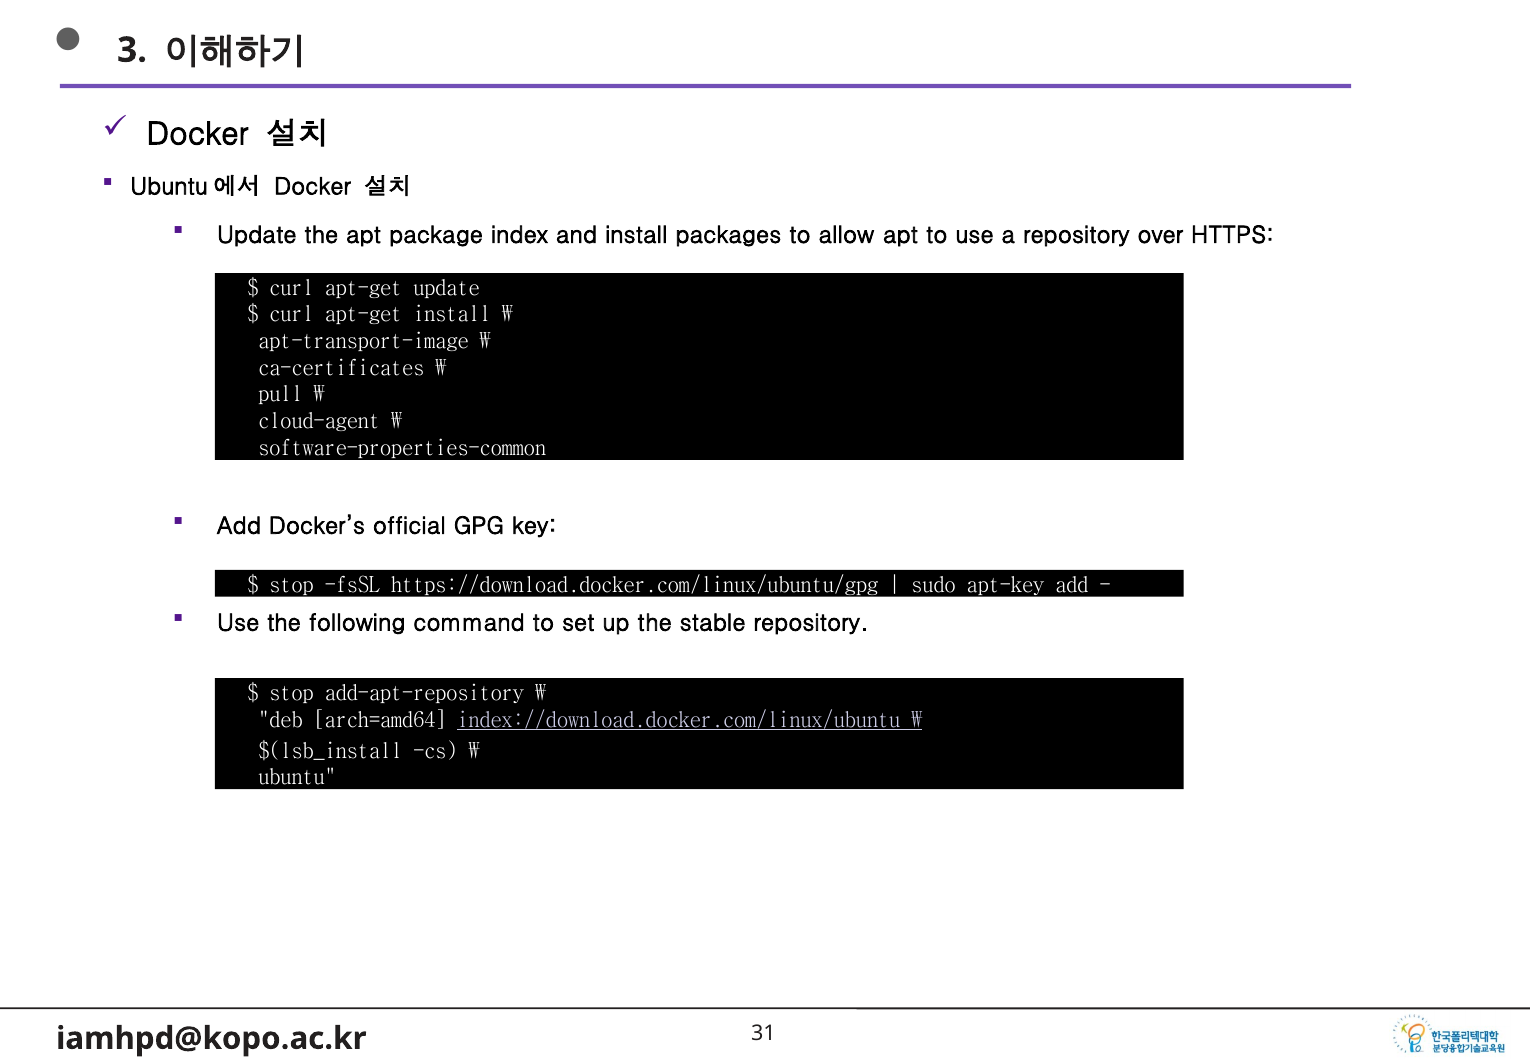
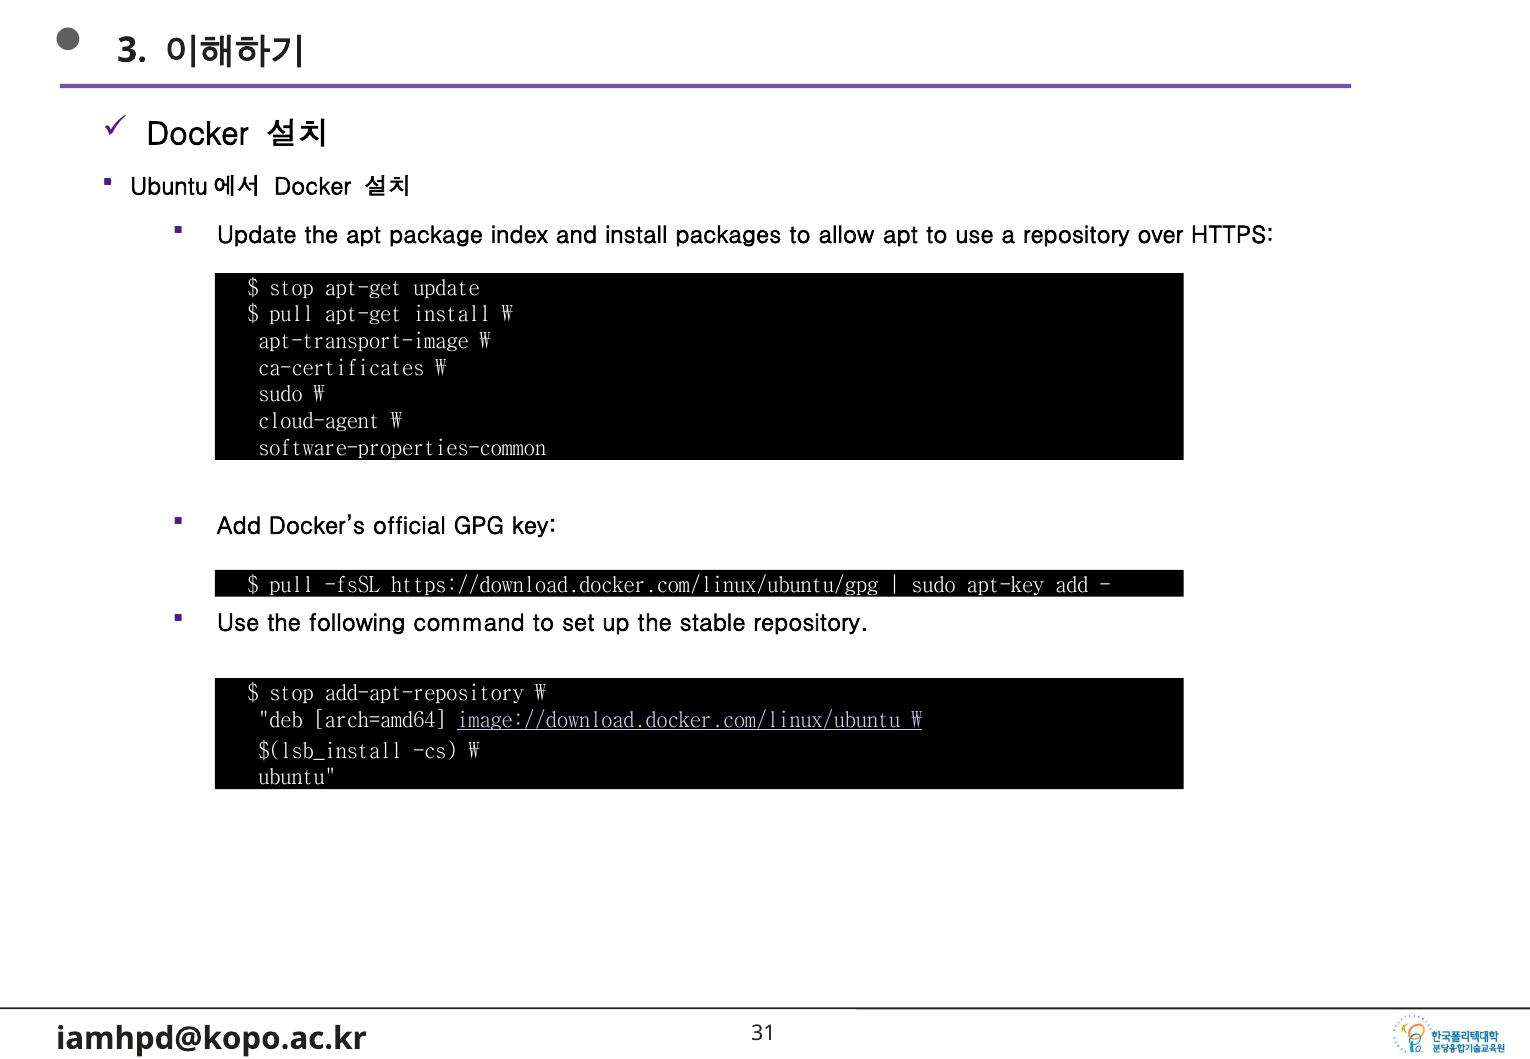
curl: curl -> stop (292, 288)
curl: curl -> pull (292, 315)
pull: pull -> sudo (280, 395)
stop: stop -> pull (292, 585)
index://download.docker.com/linux/ubuntu: index://download.docker.com/linux/ubuntu -> image://download.docker.com/linux/ubuntu (679, 720)
